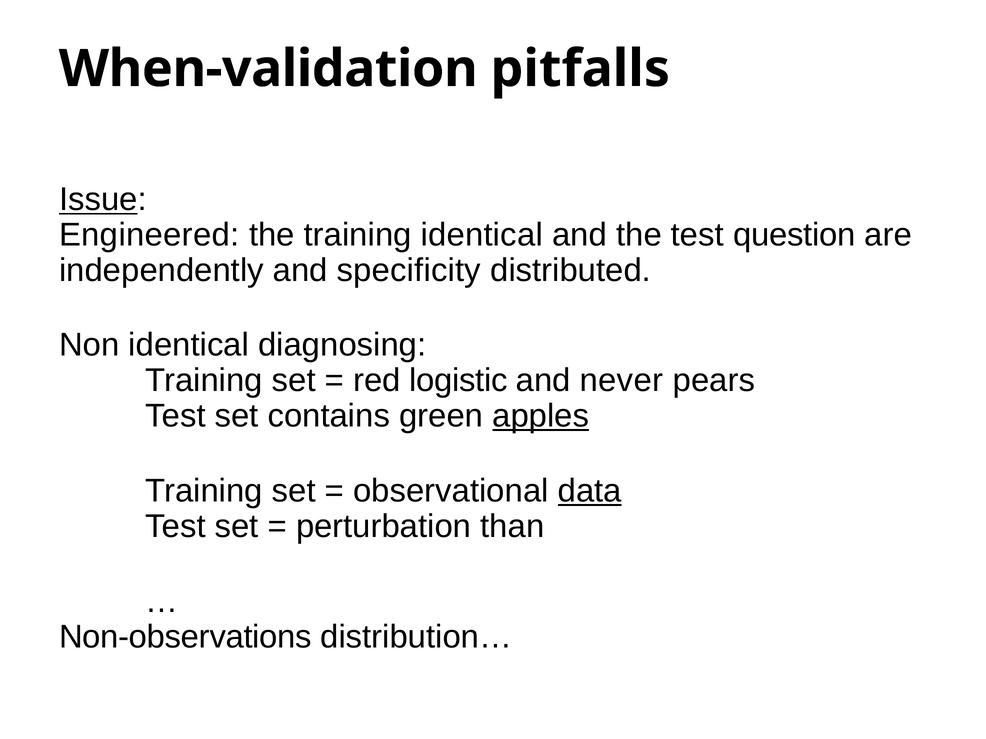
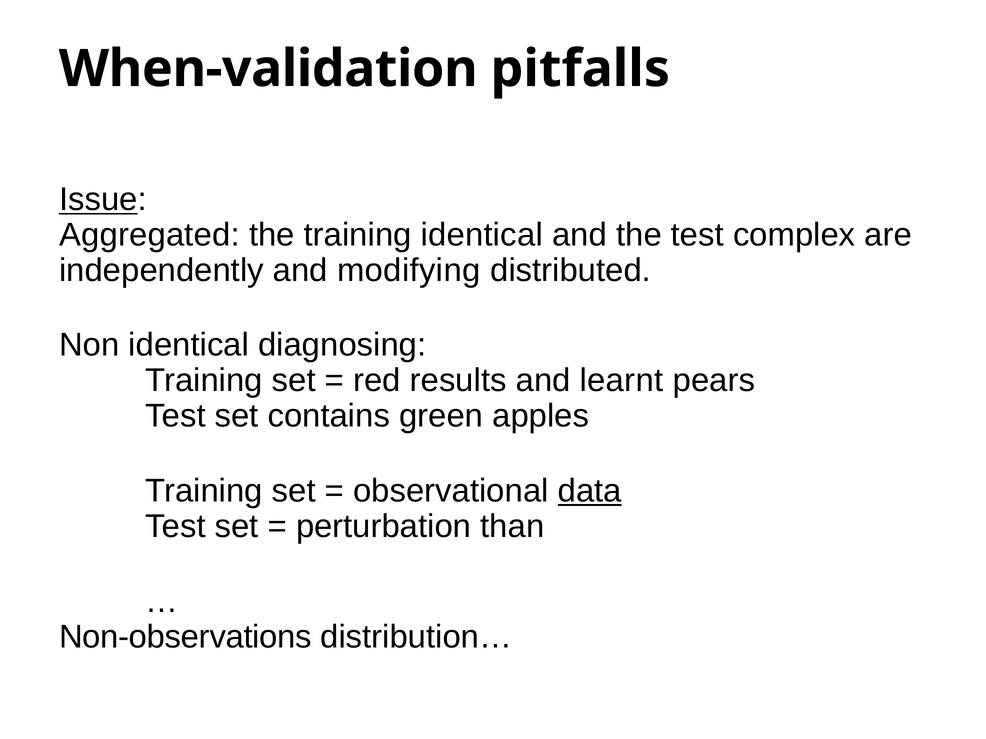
Engineered: Engineered -> Aggregated (149, 235)
question: question -> complex (794, 235)
specificity: specificity -> modifying (409, 270)
logistic: logistic -> results (458, 381)
never: never -> learnt (622, 381)
apples underline: present -> none (541, 416)
